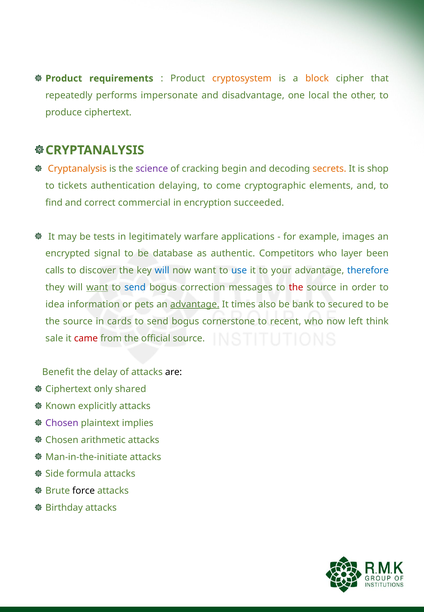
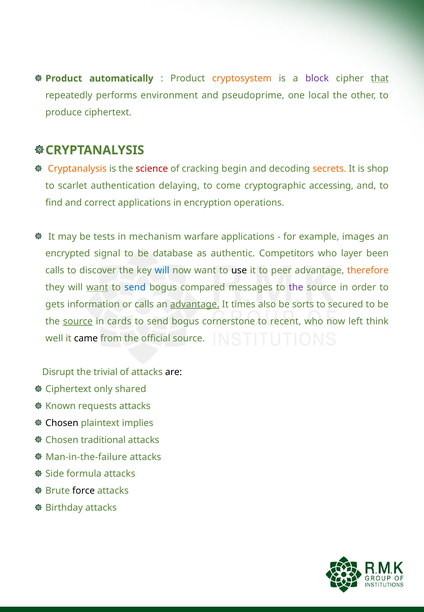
requirements: requirements -> automatically (121, 79)
block colour: orange -> purple (317, 79)
that underline: none -> present (380, 79)
impersonate: impersonate -> environment (169, 95)
disadvantage: disadvantage -> pseudoprime (253, 95)
science colour: purple -> red (152, 169)
tickets: tickets -> scarlet (73, 186)
elements: elements -> accessing (331, 186)
correct commercial: commercial -> applications (144, 203)
succeeded: succeeded -> operations (259, 203)
legitimately: legitimately -> mechanism (155, 237)
use colour: blue -> black (239, 271)
your: your -> peer (281, 271)
therefore colour: blue -> orange (368, 271)
correction: correction -> compared (203, 288)
the colour: red -> purple (296, 288)
idea: idea -> gets (55, 305)
or pets: pets -> calls (144, 305)
bank: bank -> sorts (303, 305)
source underline: none -> present (78, 322)
sale: sale -> well (54, 339)
came colour: red -> black (86, 339)
Benefit: Benefit -> Disrupt (58, 372)
delay: delay -> trivial (106, 372)
explicitly: explicitly -> requests (97, 406)
Chosen colour: purple -> black (62, 423)
arithmetic: arithmetic -> traditional (103, 440)
Man-in-the-initiate: Man-in-the-initiate -> Man-in-the-failure (86, 457)
